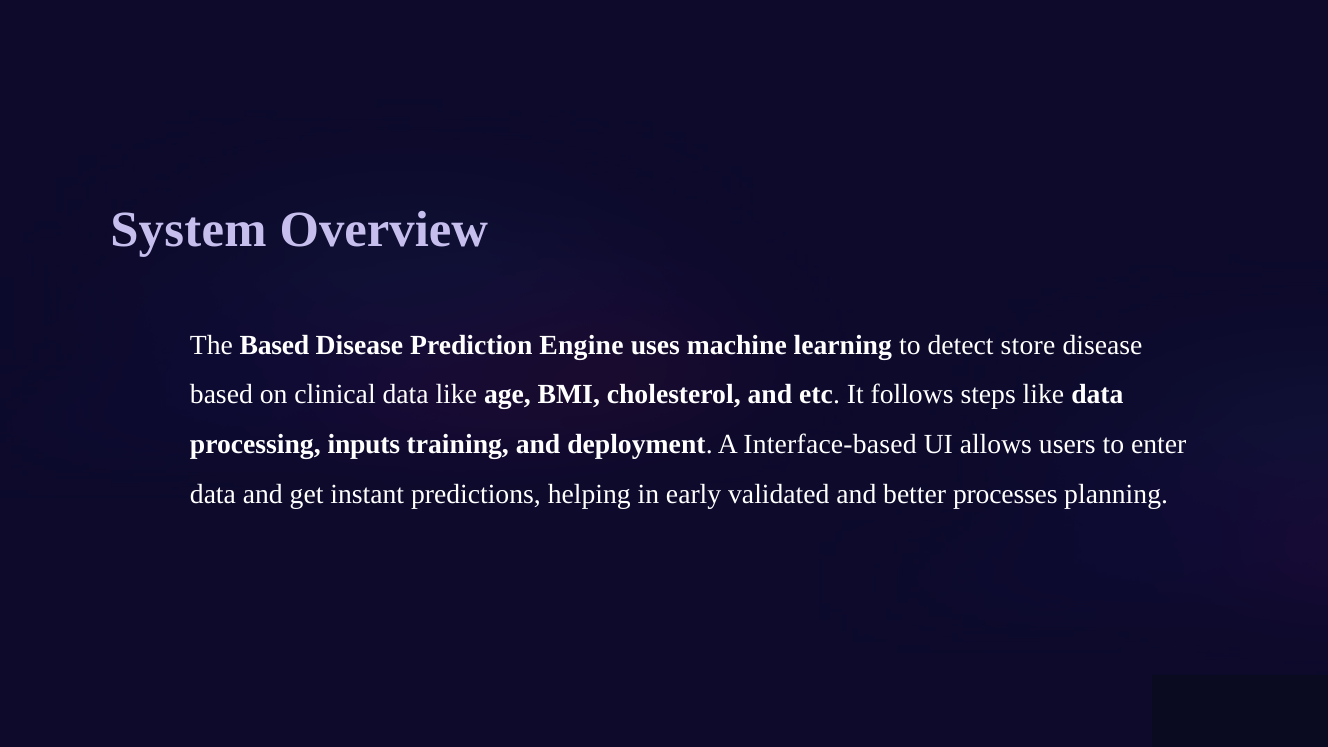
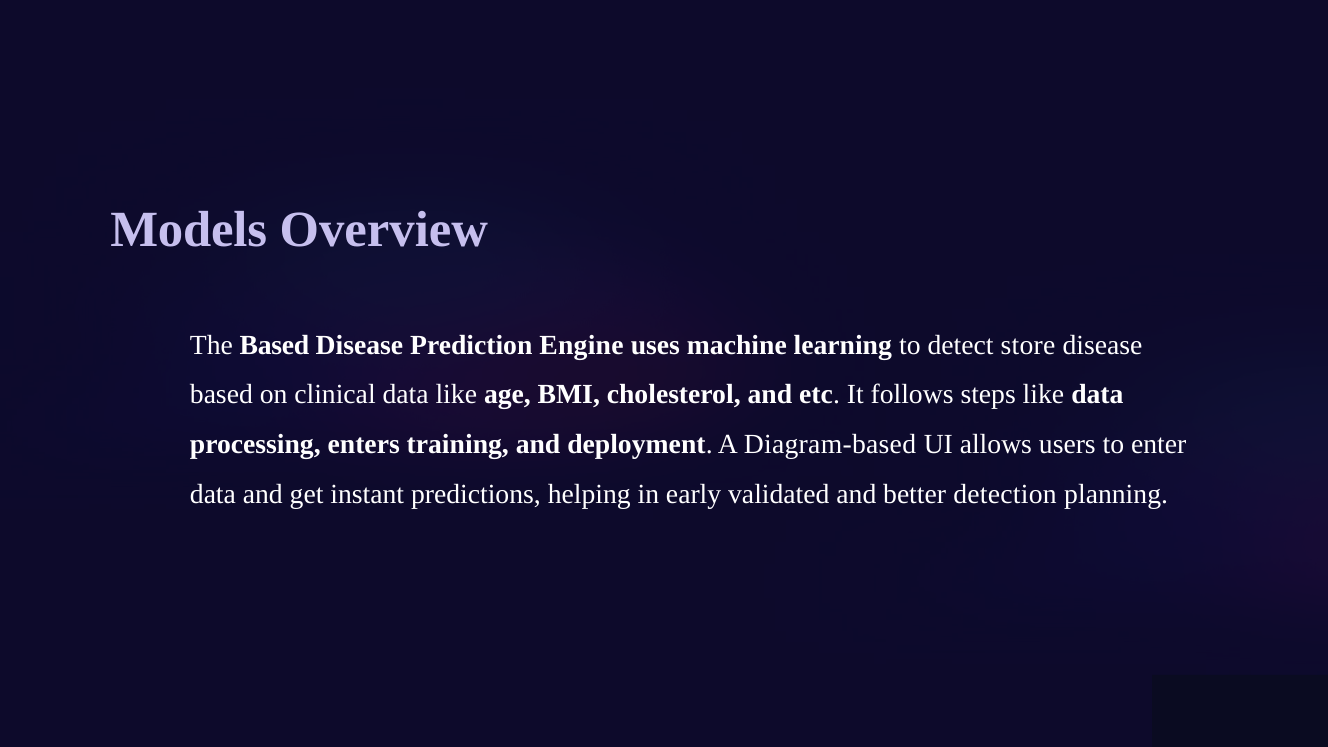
System: System -> Models (189, 230)
inputs: inputs -> enters (364, 445)
Interface-based: Interface-based -> Diagram-based (830, 445)
processes: processes -> detection (1005, 494)
